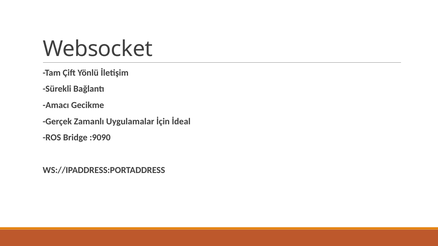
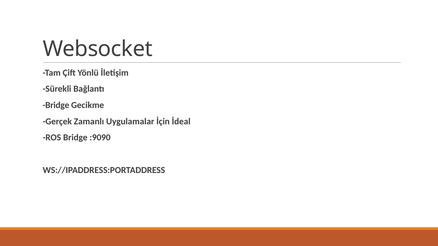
Amacı: Amacı -> Bridge (56, 105)
